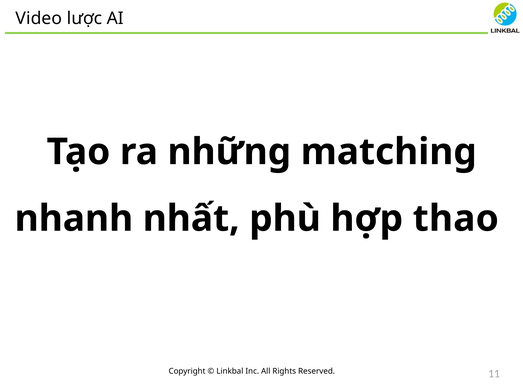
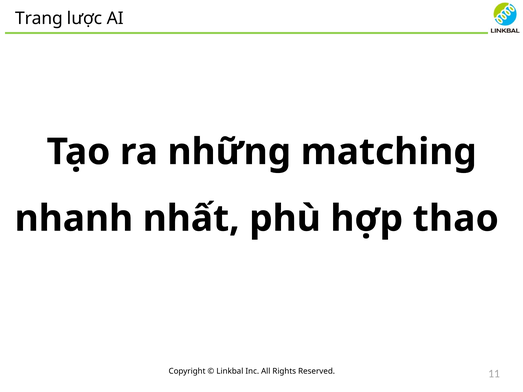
Video: Video -> Trang (39, 18)
